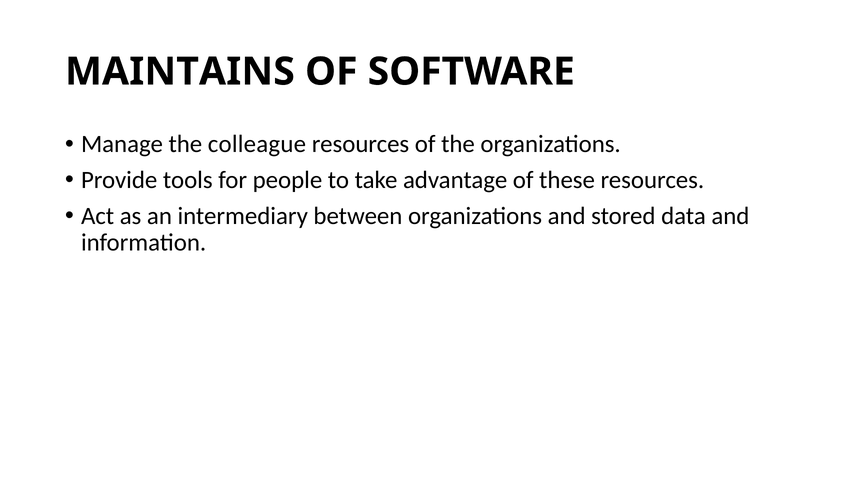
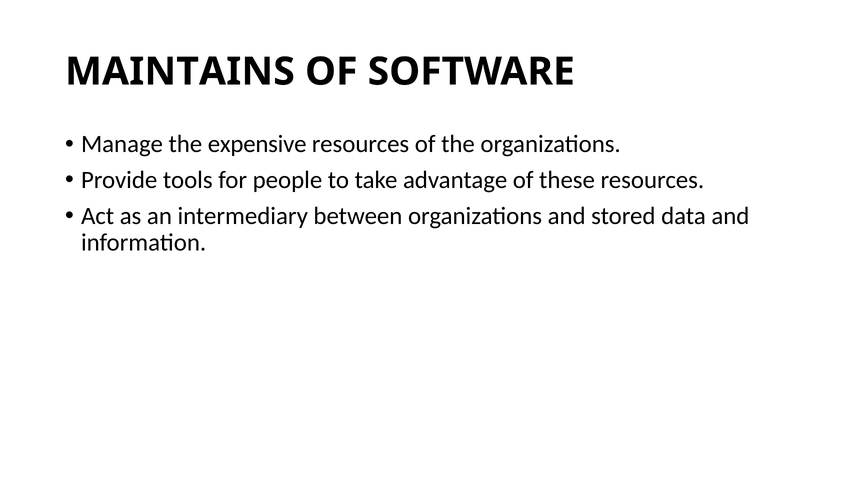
colleague: colleague -> expensive (257, 144)
